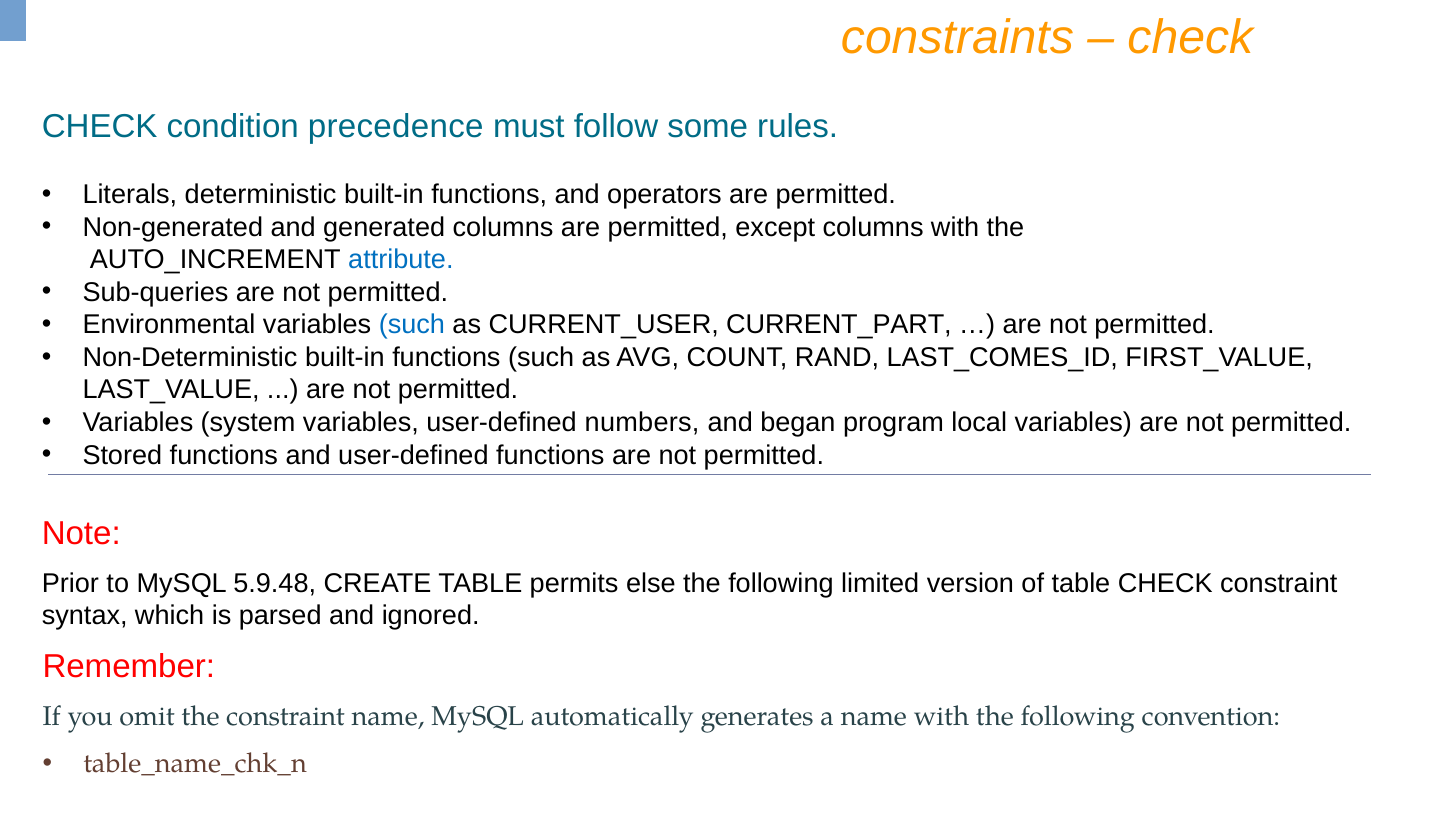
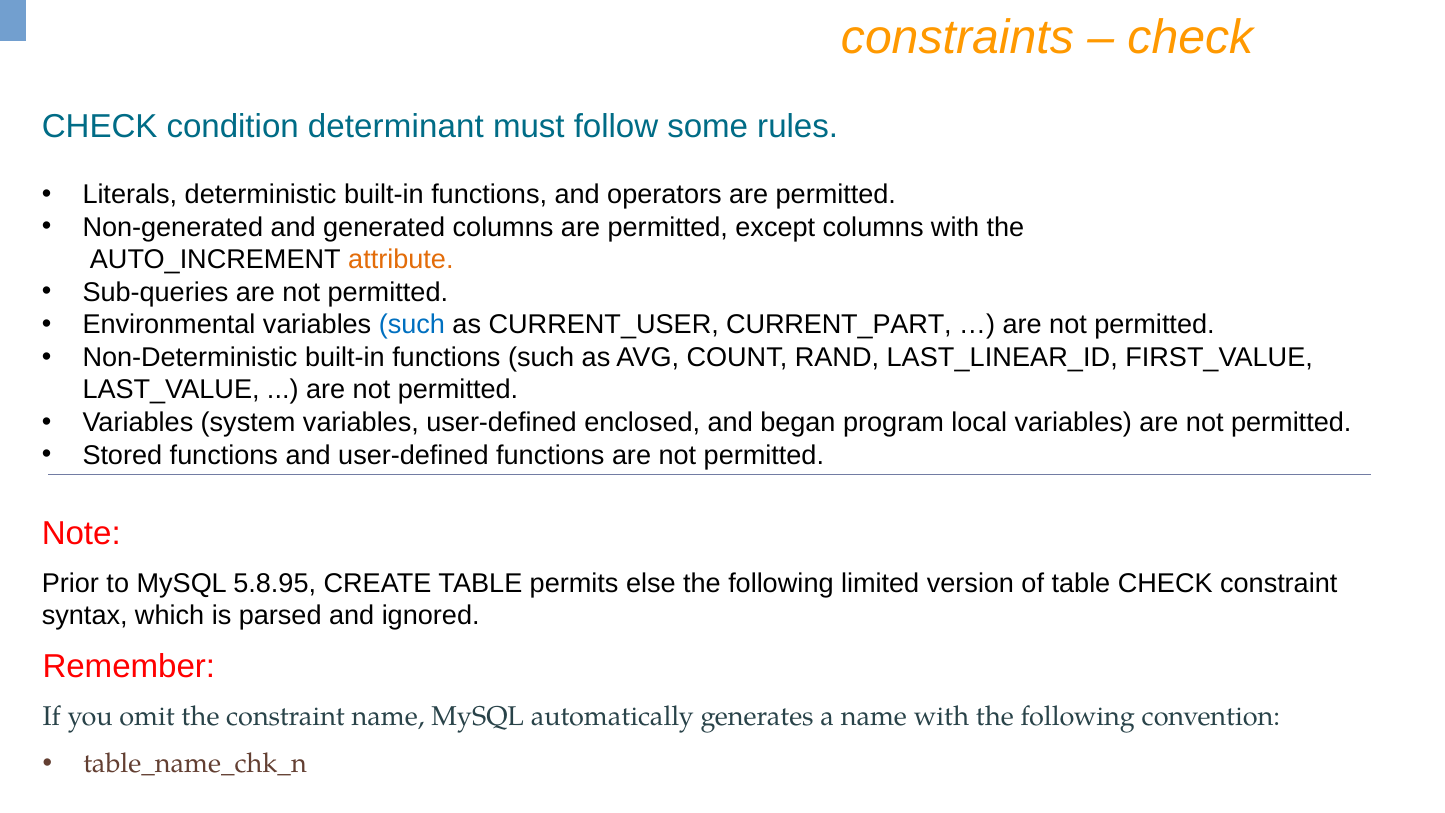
precedence: precedence -> determinant (396, 127)
attribute colour: blue -> orange (401, 260)
LAST_COMES_ID: LAST_COMES_ID -> LAST_LINEAR_ID (1002, 357)
numbers: numbers -> enclosed (642, 422)
5.9.48: 5.9.48 -> 5.8.95 (275, 583)
